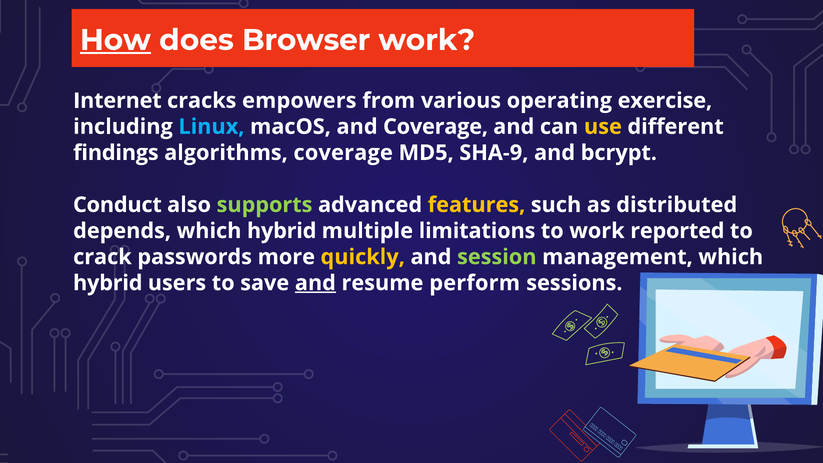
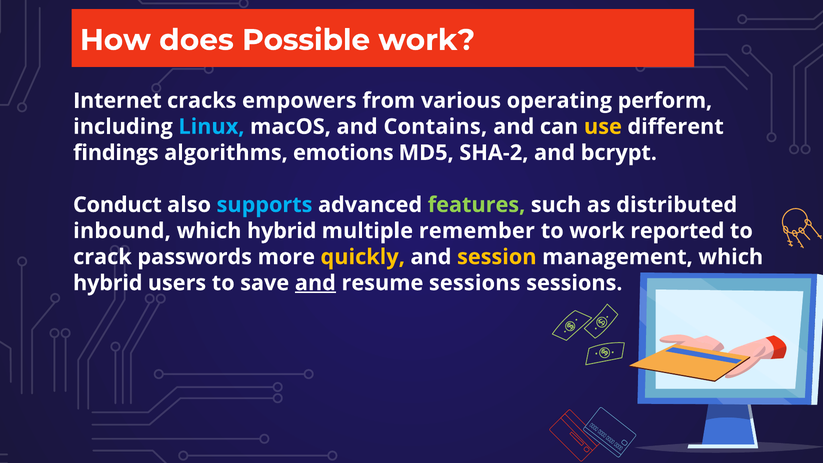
How underline: present -> none (115, 40)
Browser: Browser -> Possible (306, 40)
exercise: exercise -> perform (665, 101)
and Coverage: Coverage -> Contains (435, 127)
algorithms coverage: coverage -> emotions (343, 153)
SHA-9: SHA-9 -> SHA-2 (494, 153)
supports colour: light green -> light blue (265, 205)
features colour: yellow -> light green (477, 205)
depends: depends -> inbound (122, 231)
limitations: limitations -> remember (477, 231)
session colour: light green -> yellow (497, 257)
resume perform: perform -> sessions (475, 283)
